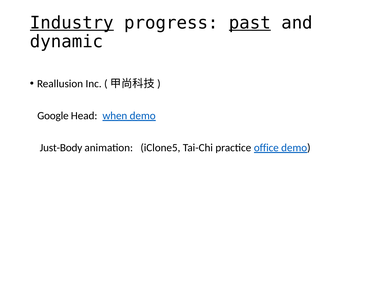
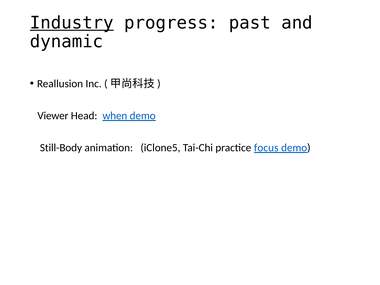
past underline: present -> none (250, 23)
Google: Google -> Viewer (53, 116)
Just-Body: Just-Body -> Still-Body (61, 148)
office: office -> focus (266, 148)
